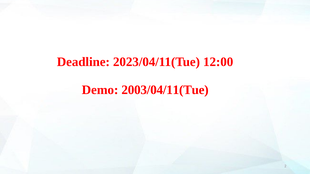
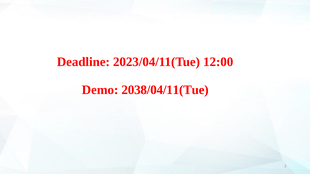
2003/04/11(Tue: 2003/04/11(Tue -> 2038/04/11(Tue (165, 90)
